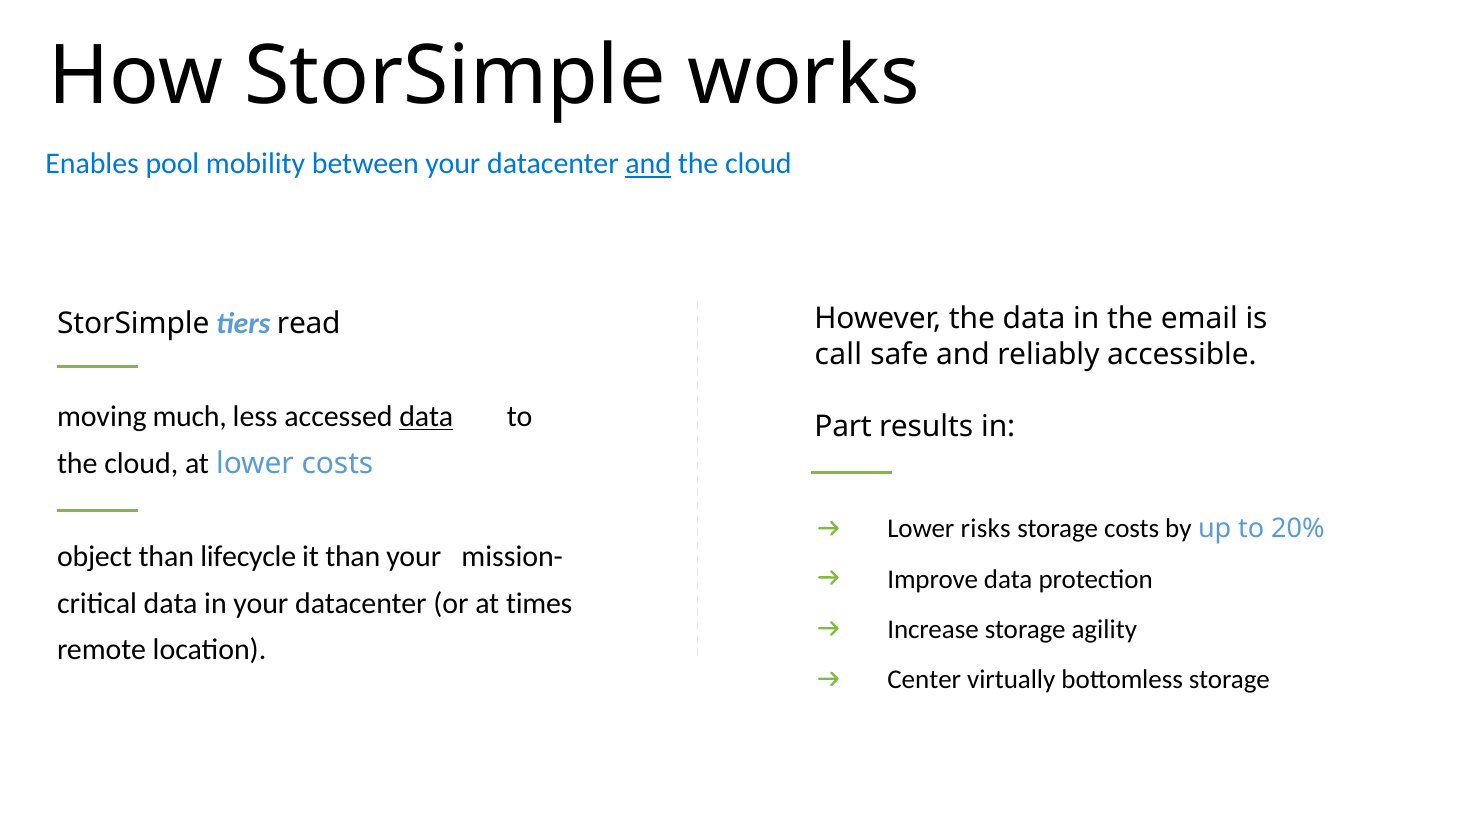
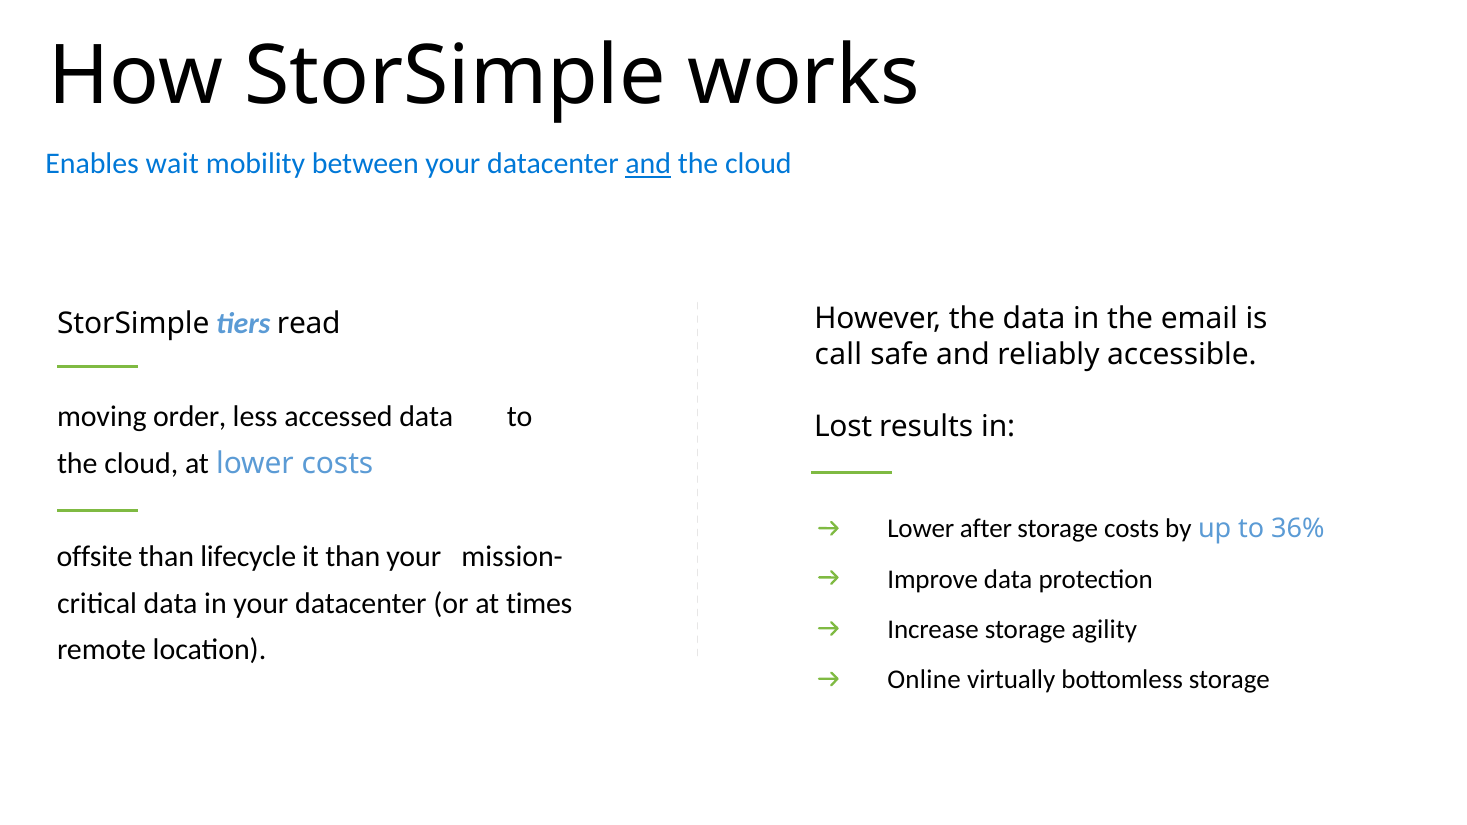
pool: pool -> wait (172, 164)
much: much -> order (190, 417)
data underline: present -> none (426, 417)
Part: Part -> Lost (843, 426)
risks: risks -> after (986, 529)
20%: 20% -> 36% (1298, 529)
object: object -> offsite (95, 557)
Center: Center -> Online (924, 680)
